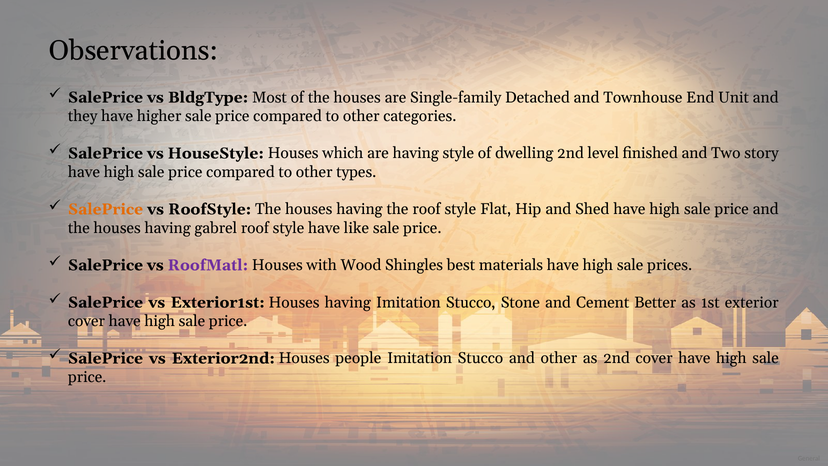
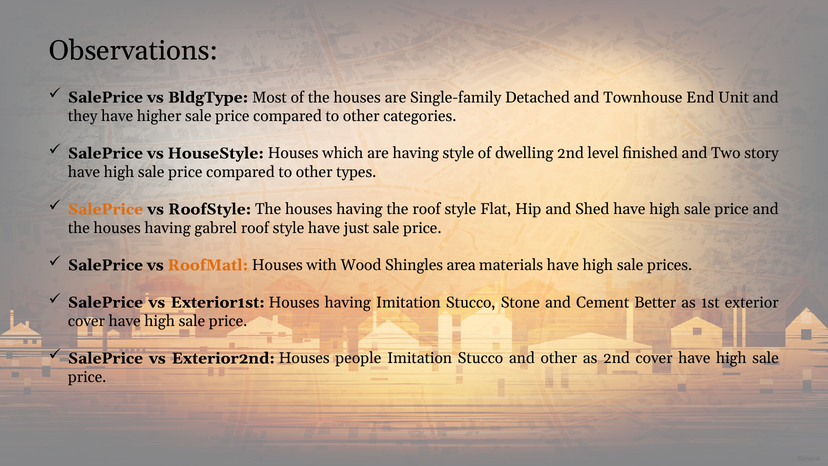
like: like -> just (357, 228)
RoofMatl colour: purple -> orange (208, 265)
best: best -> area (461, 265)
